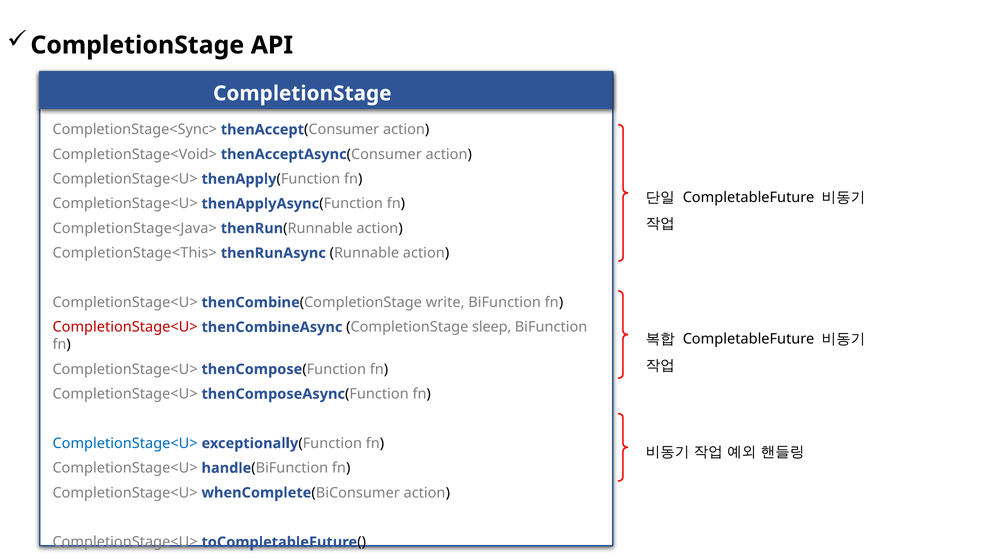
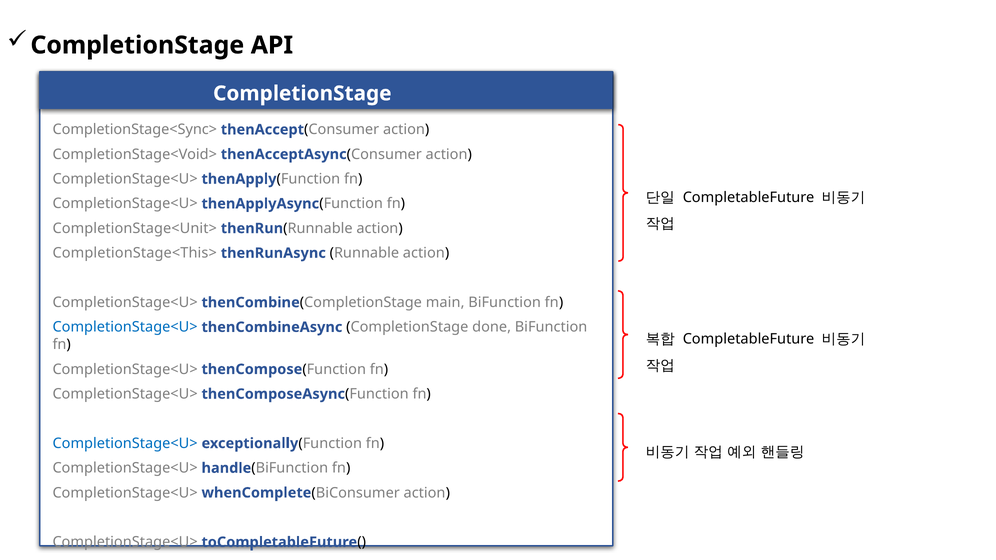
CompletionStage<Java>: CompletionStage<Java> -> CompletionStage<Unit> (135, 228)
write: write -> main (445, 303)
CompletionStage<U> colour: red -> blue (125, 327)
sleep: sleep -> done (492, 327)
